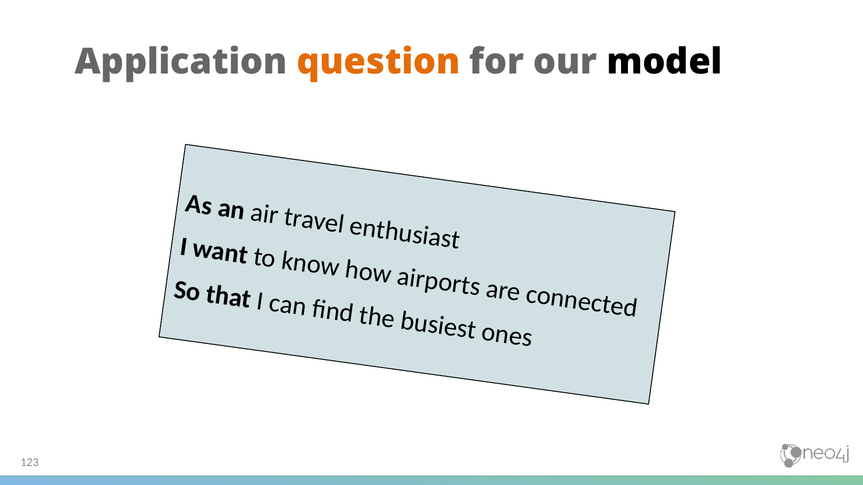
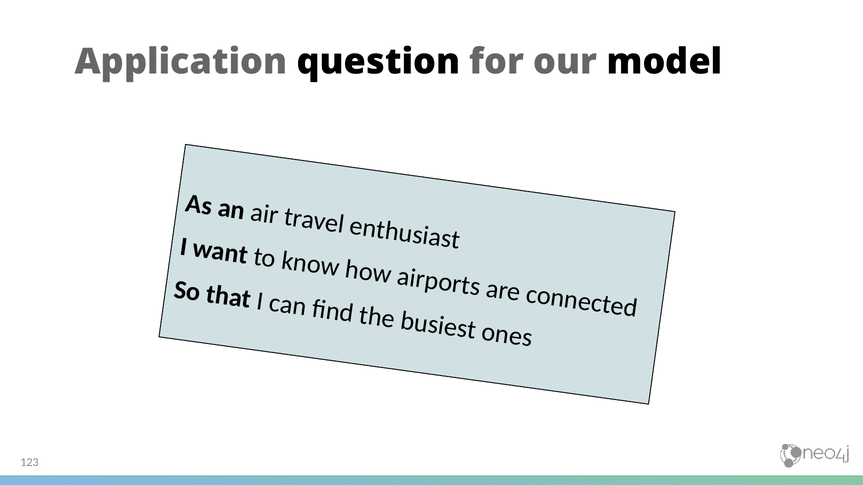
question colour: orange -> black (378, 62)
